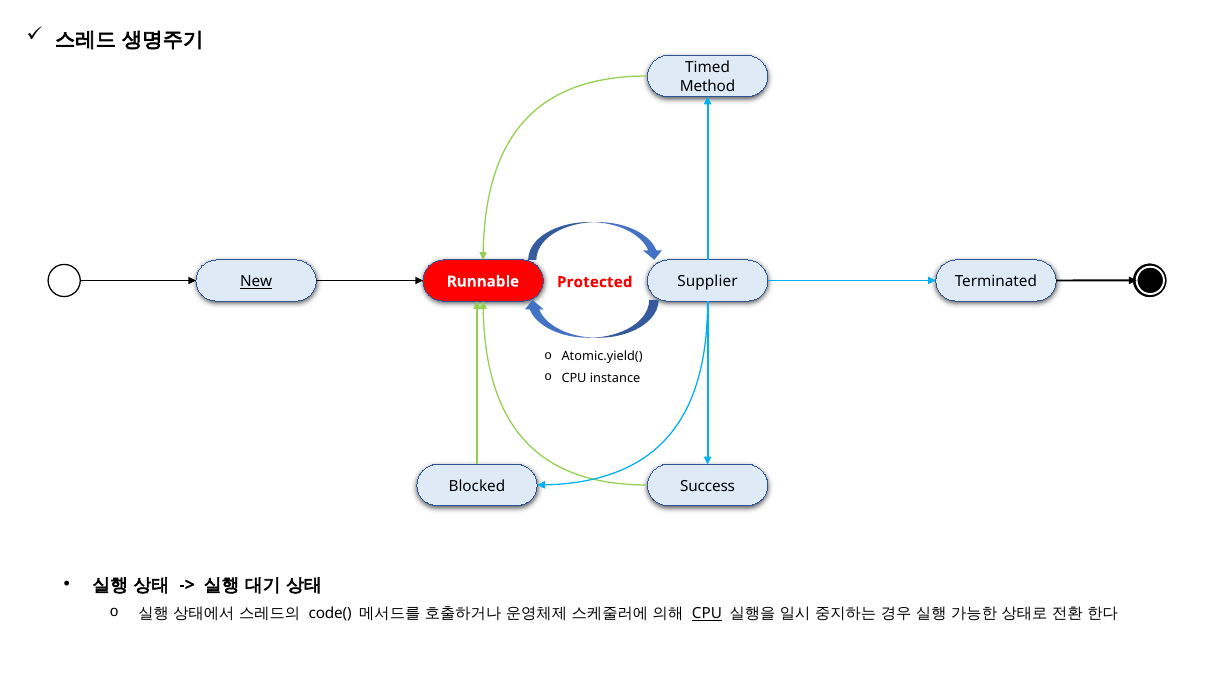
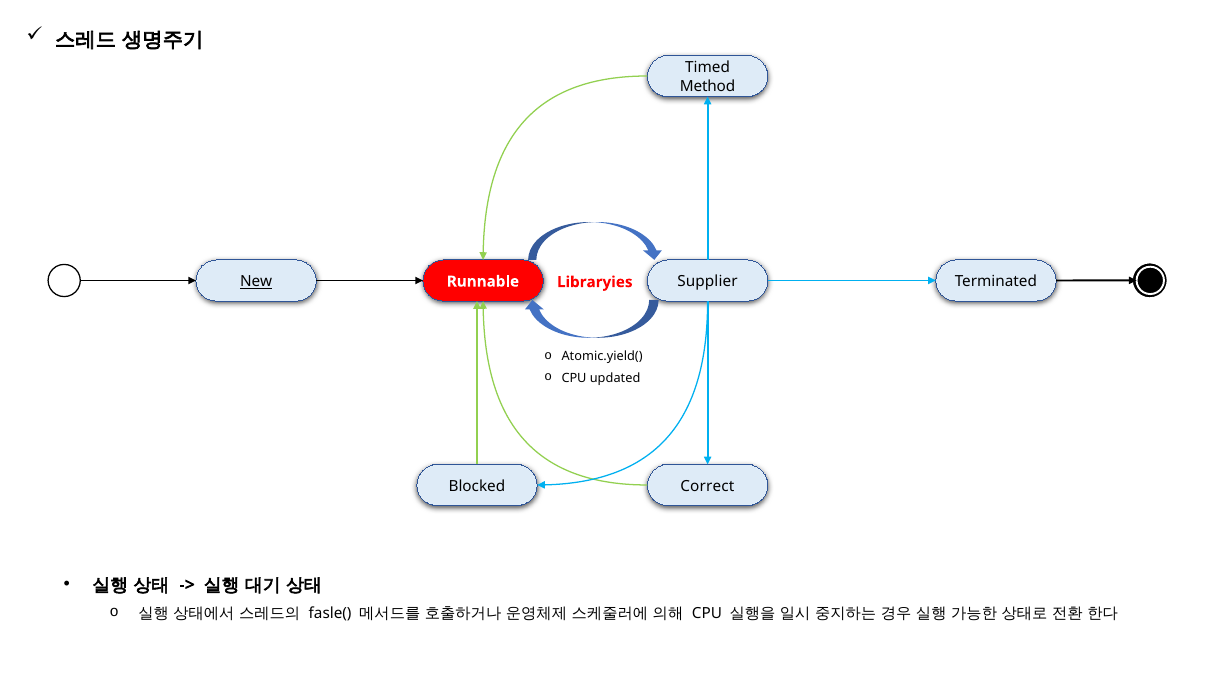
Protected: Protected -> Libraryies (595, 282)
instance: instance -> updated (615, 378)
Success: Success -> Correct (707, 486)
code(: code( -> fasle( (330, 614)
CPU underline: present -> none (707, 614)
